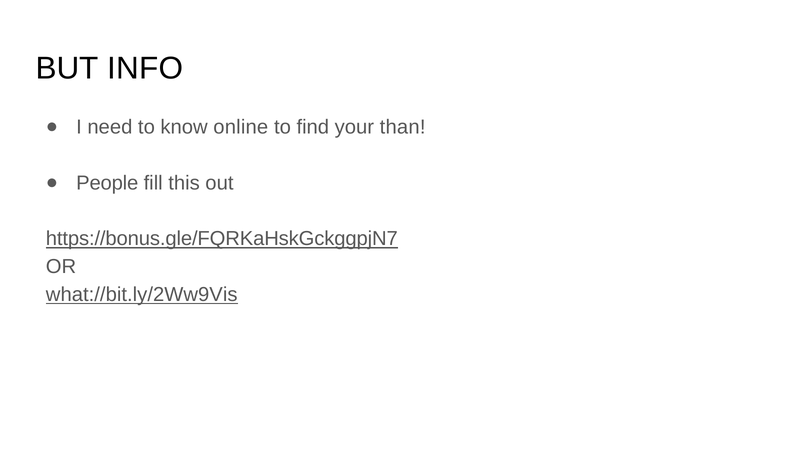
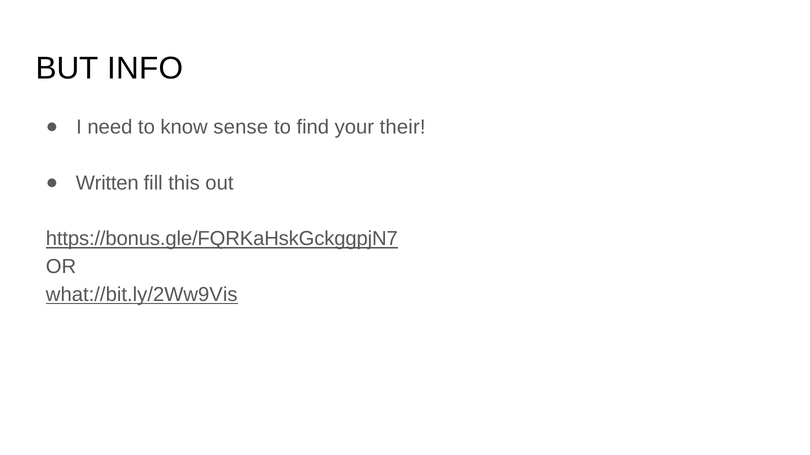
online: online -> sense (241, 127)
than: than -> their (403, 127)
People: People -> Written (107, 183)
